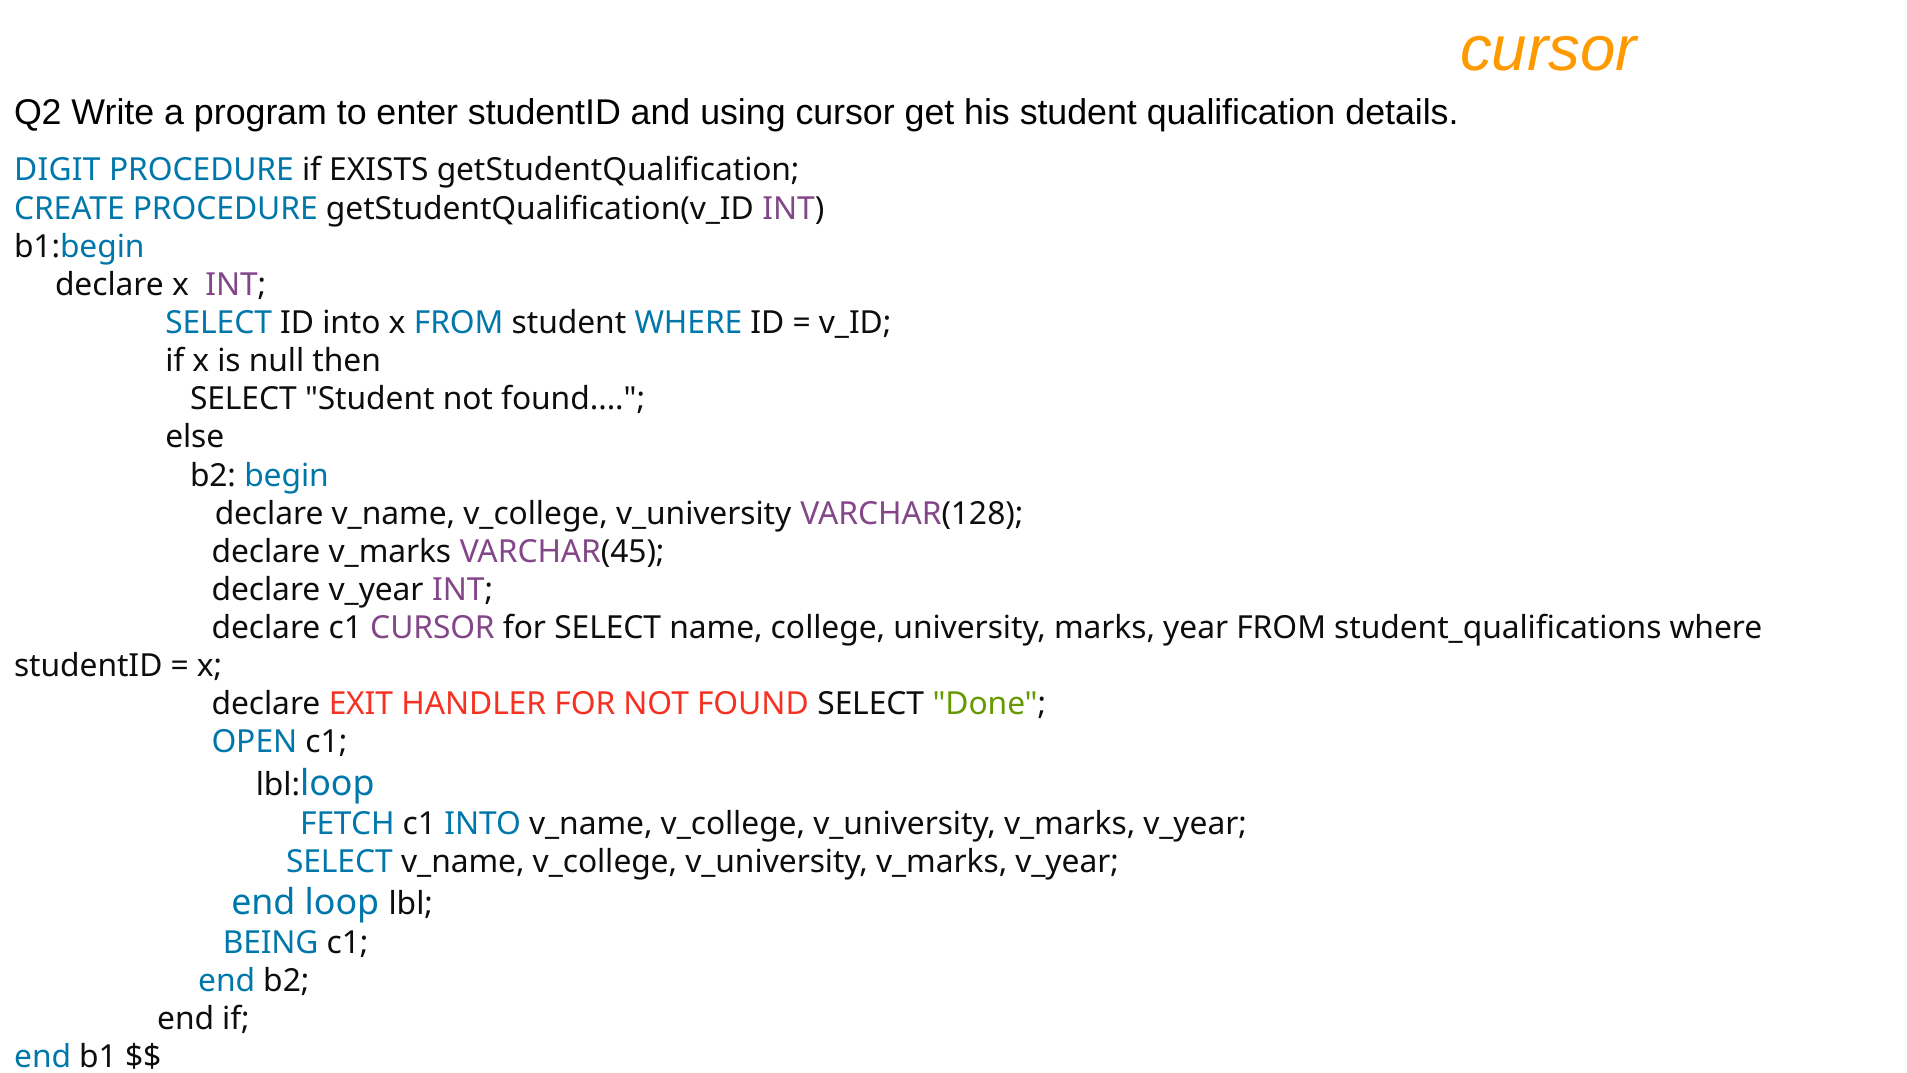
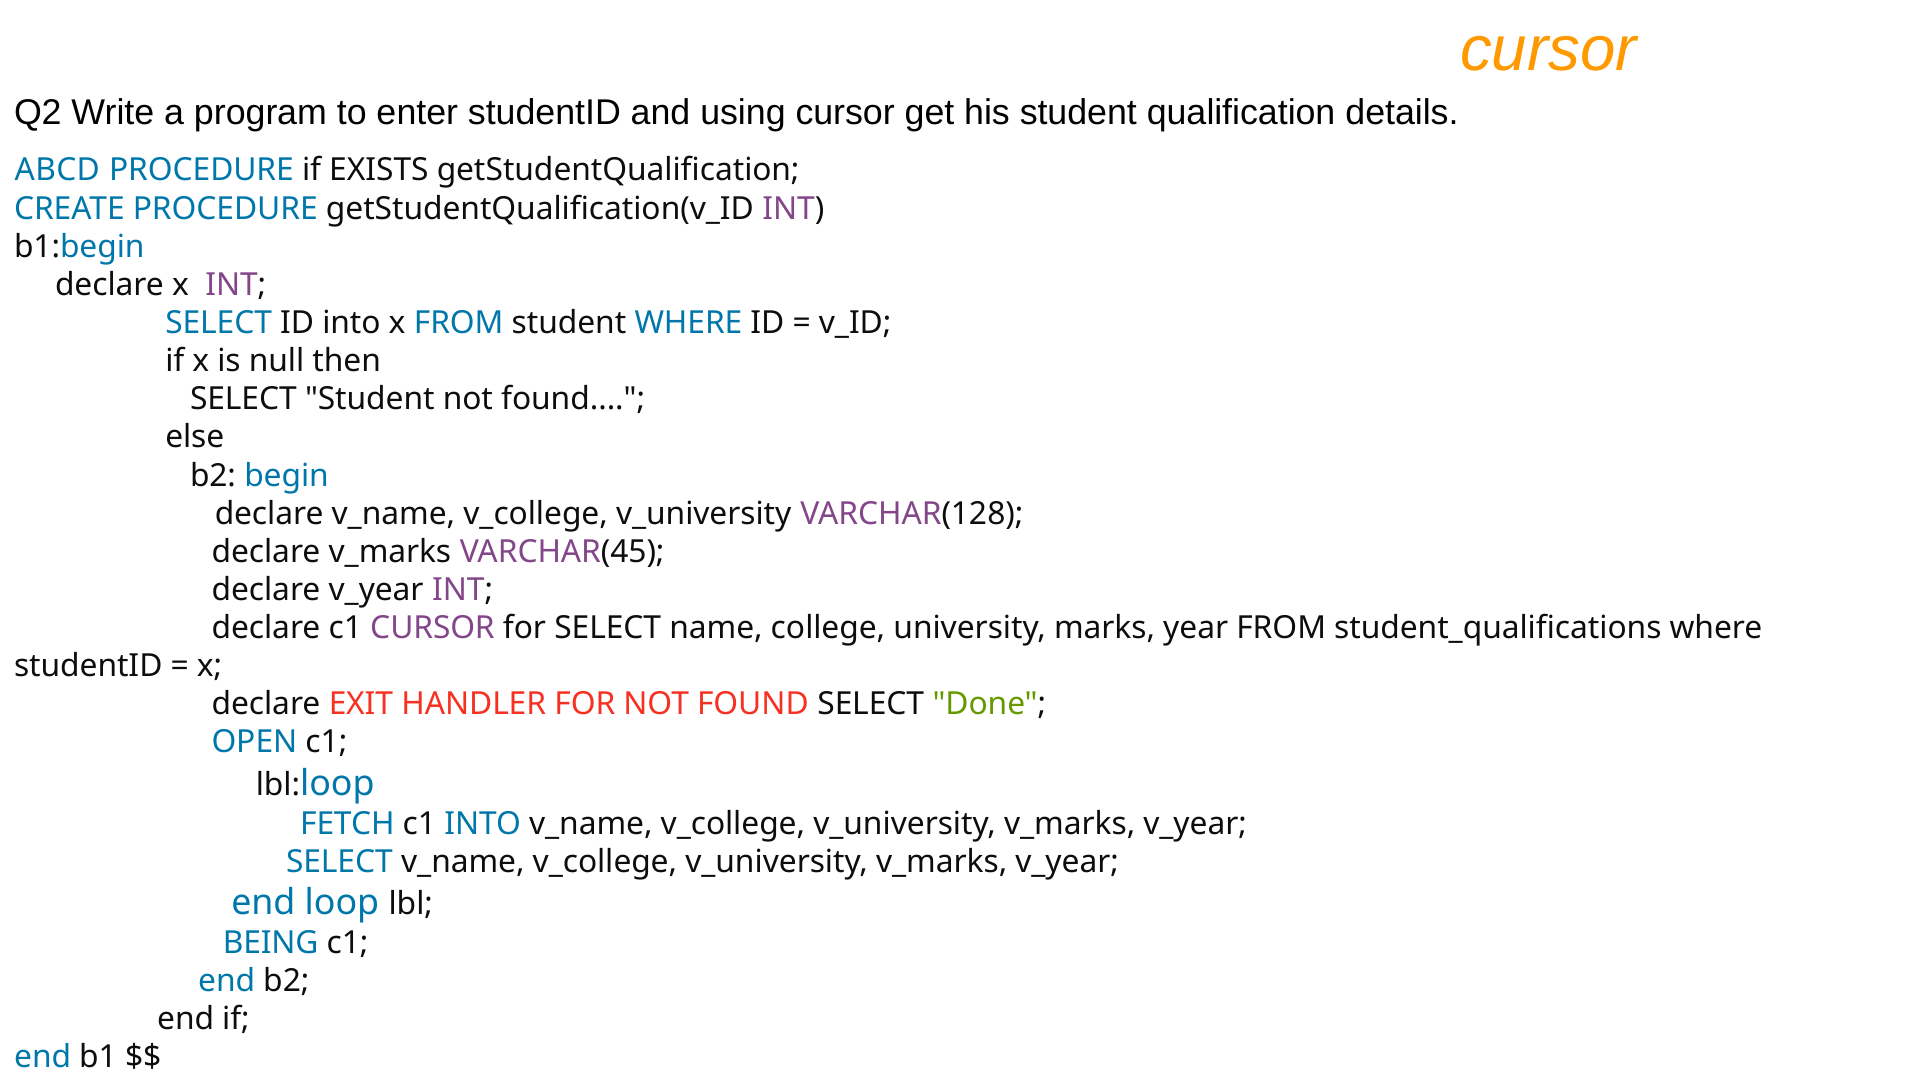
DIGIT: DIGIT -> ABCD (57, 170)
